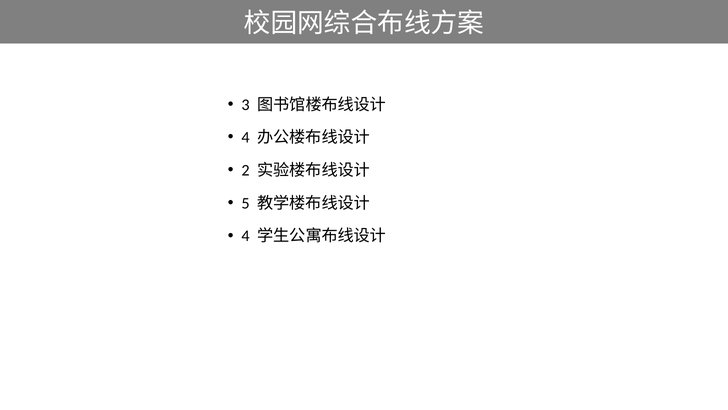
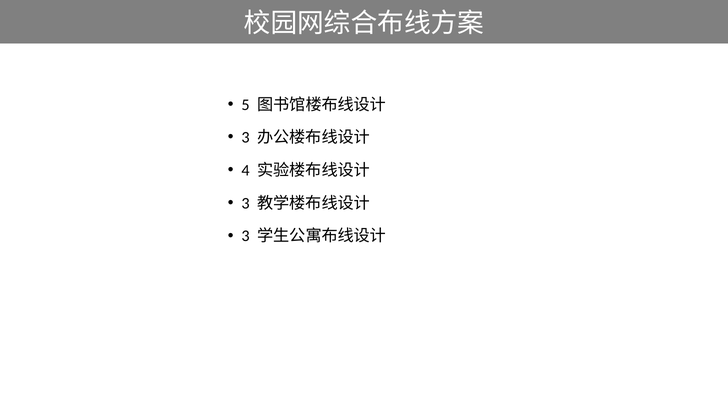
3: 3 -> 5 (246, 105)
4: 4 -> 3 (246, 137)
2: 2 -> 4 (246, 170)
5: 5 -> 3 (246, 203)
4: 4 -> 3 (246, 236)
